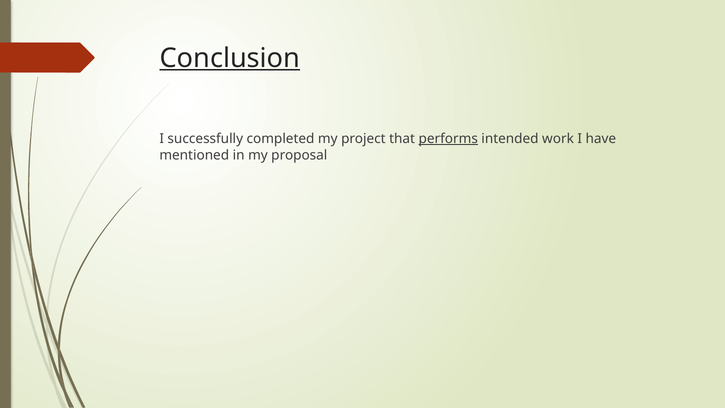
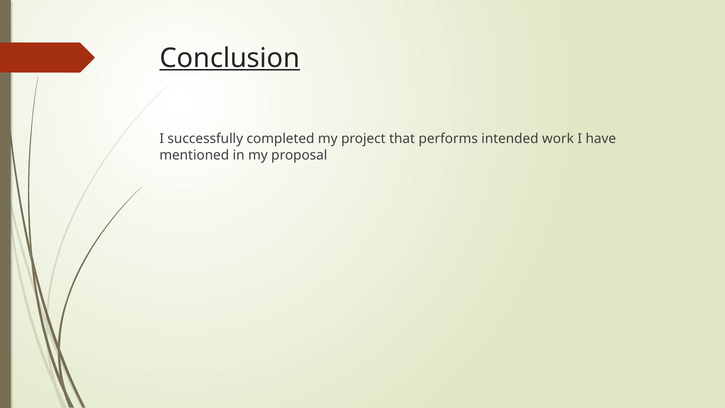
performs underline: present -> none (448, 139)
